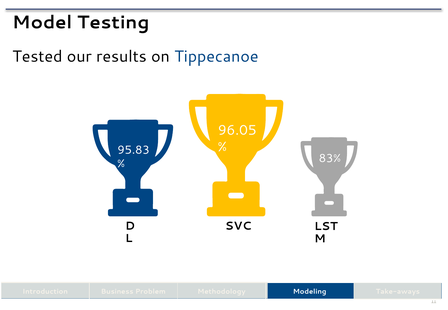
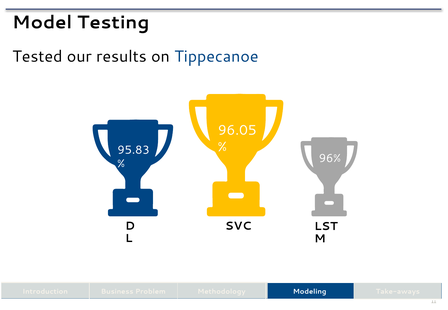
83%: 83% -> 96% (330, 158)
